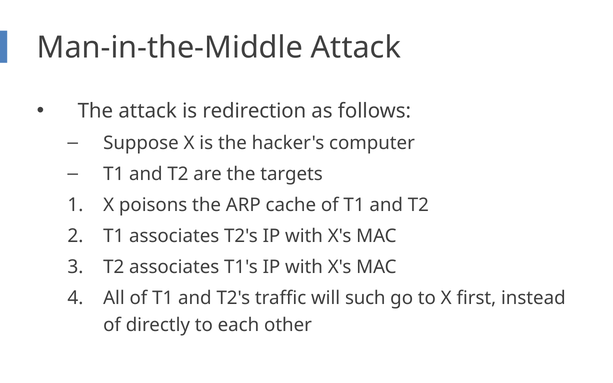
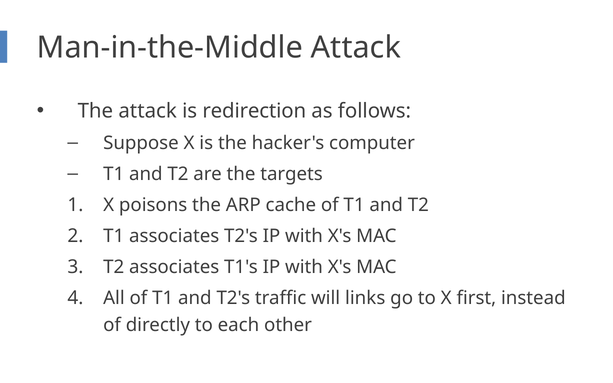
such: such -> links (365, 298)
